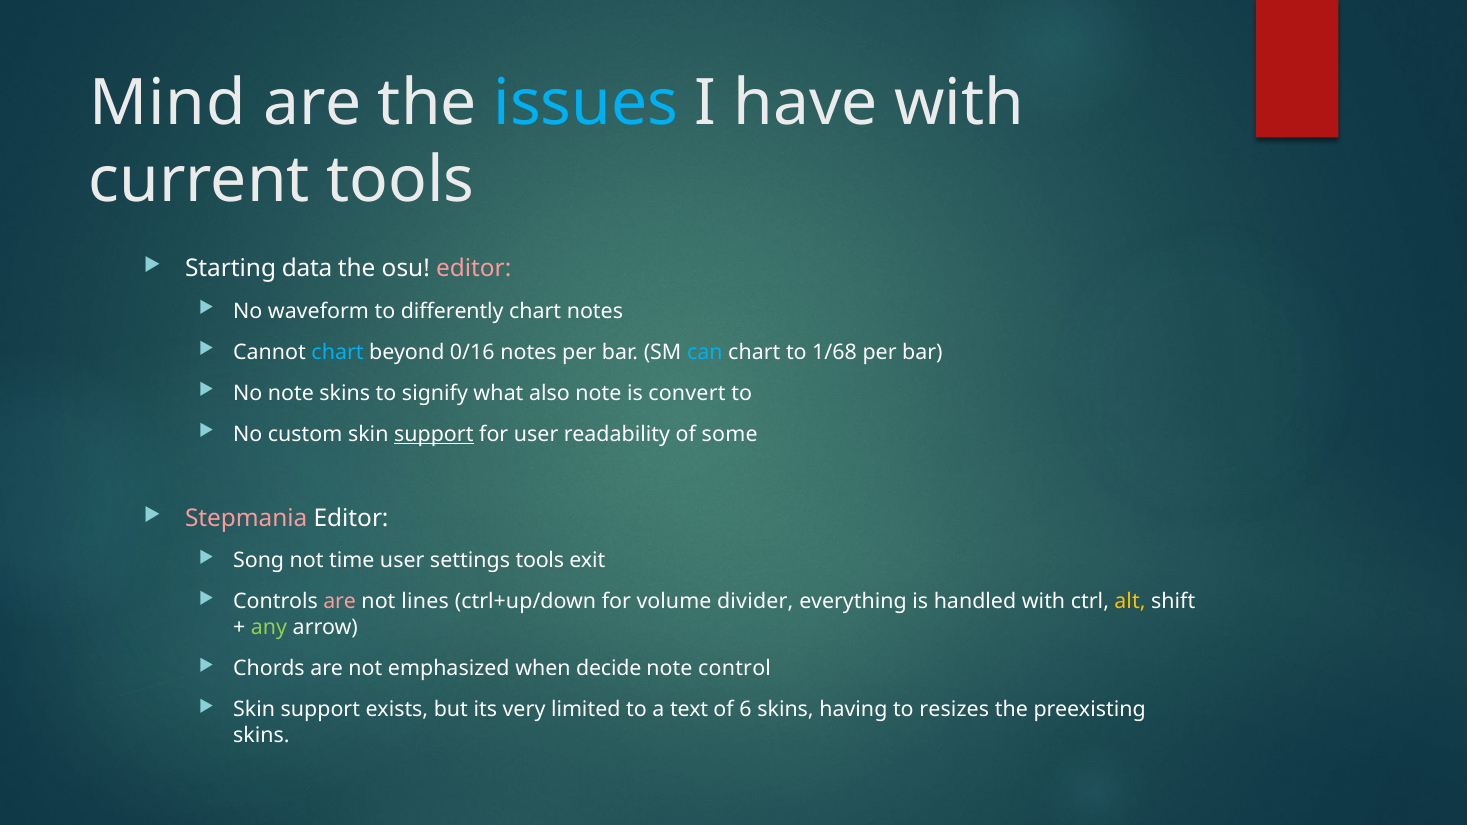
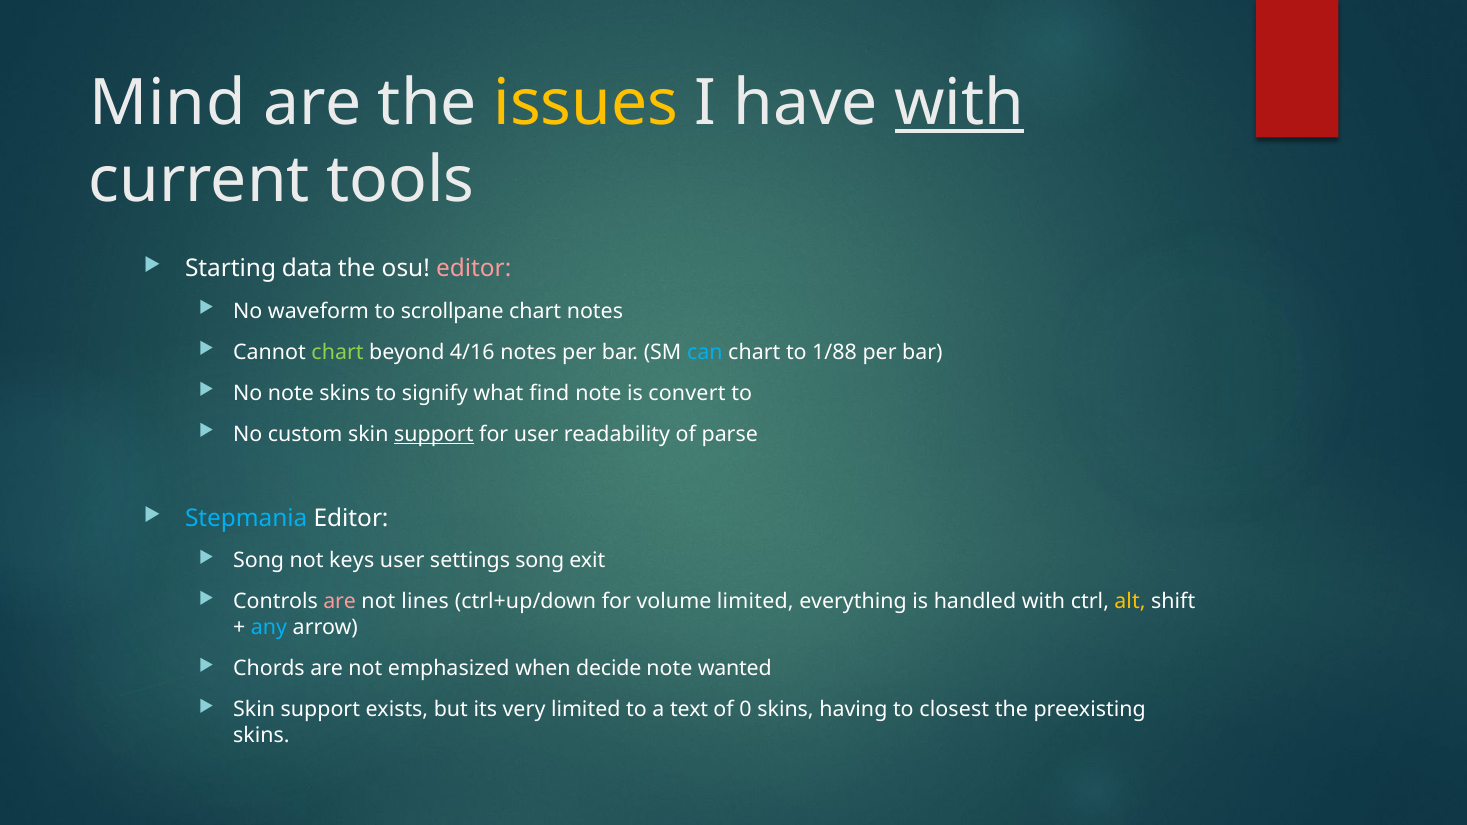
issues colour: light blue -> yellow (586, 103)
with underline: none -> present (959, 103)
differently: differently -> scrollpane (452, 311)
chart colour: light blue -> light green (338, 352)
0/16: 0/16 -> 4/16 (472, 352)
1/68: 1/68 -> 1/88 (835, 352)
also: also -> find (549, 393)
some: some -> parse (730, 434)
Stepmania colour: pink -> light blue (246, 518)
time: time -> keys (352, 561)
settings tools: tools -> song (540, 561)
volume divider: divider -> limited (755, 602)
any colour: light green -> light blue (269, 628)
control: control -> wanted (735, 669)
6: 6 -> 0 (746, 710)
resizes: resizes -> closest (954, 710)
